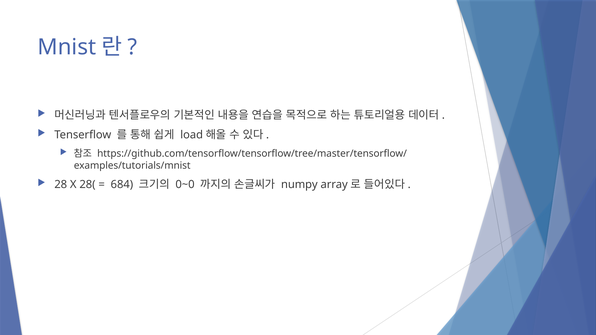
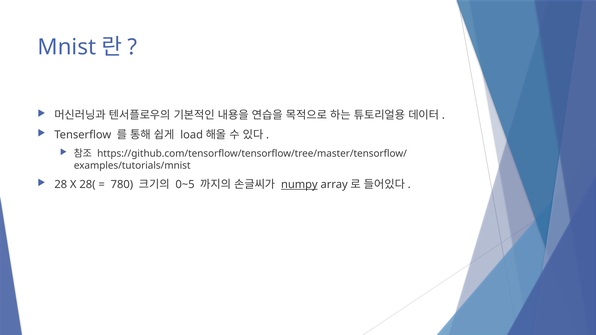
684: 684 -> 780 (122, 185)
0~0: 0~0 -> 0~5 (185, 185)
numpy underline: none -> present (299, 185)
